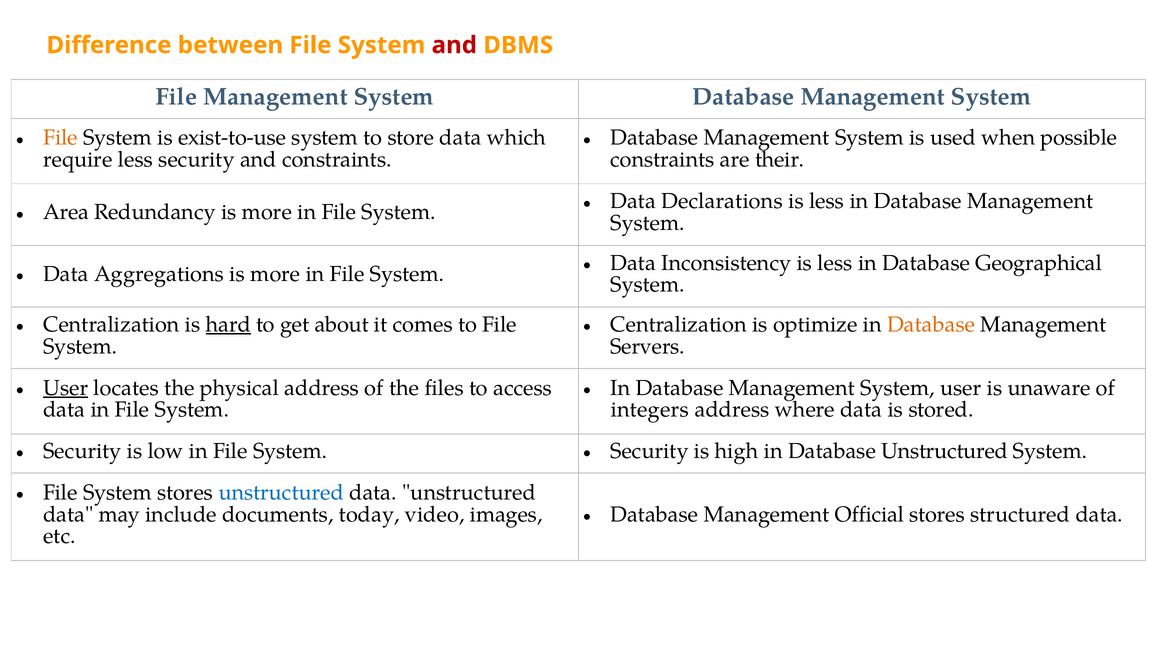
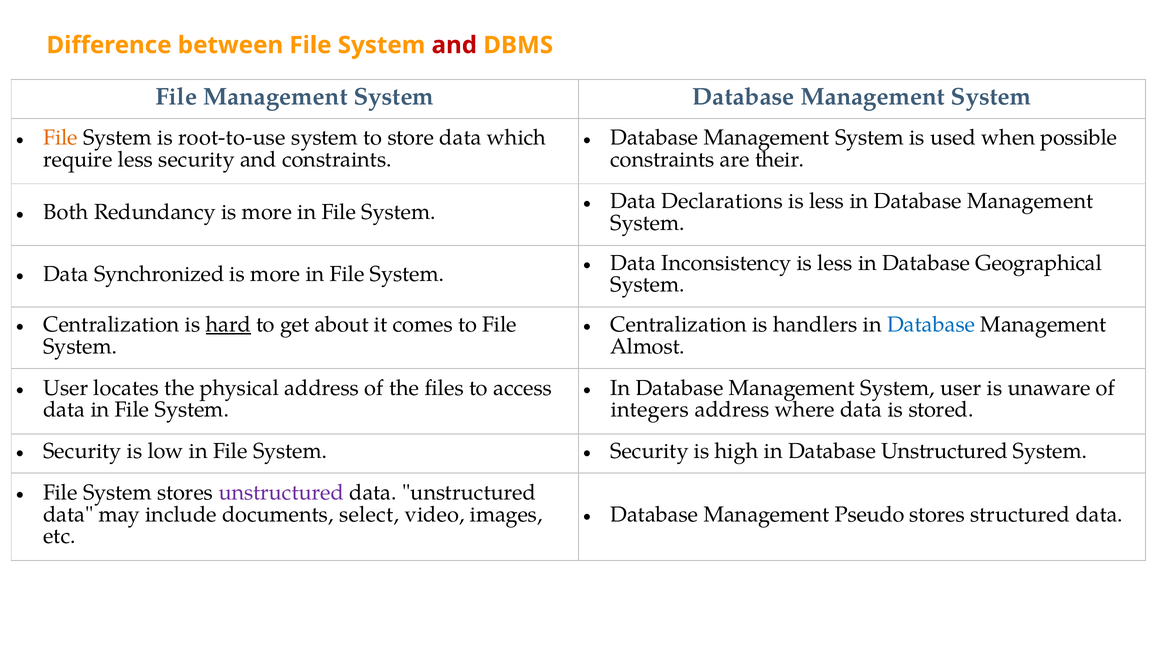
exist-to-use: exist-to-use -> root-to-use (232, 138)
Area: Area -> Both (66, 212)
Aggregations: Aggregations -> Synchronized (159, 274)
optimize: optimize -> handlers (815, 324)
Database colour: orange -> blue (931, 324)
Servers: Servers -> Almost (648, 346)
User underline: present -> none (66, 388)
unstructured colour: blue -> purple (281, 492)
Official: Official -> Pseudo (870, 514)
today: today -> select (369, 514)
